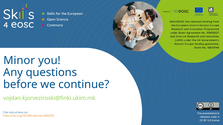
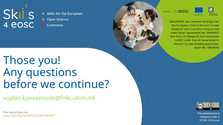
Minor: Minor -> Those (19, 61)
